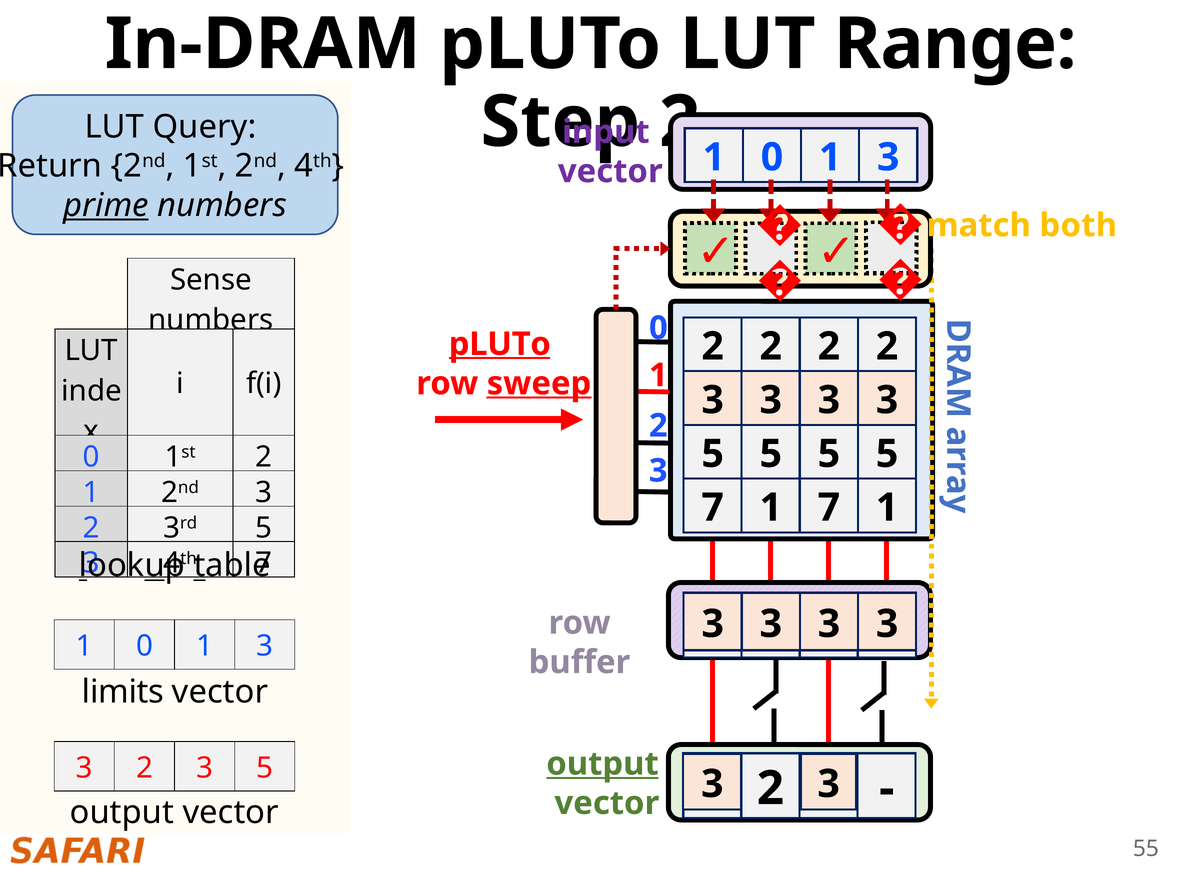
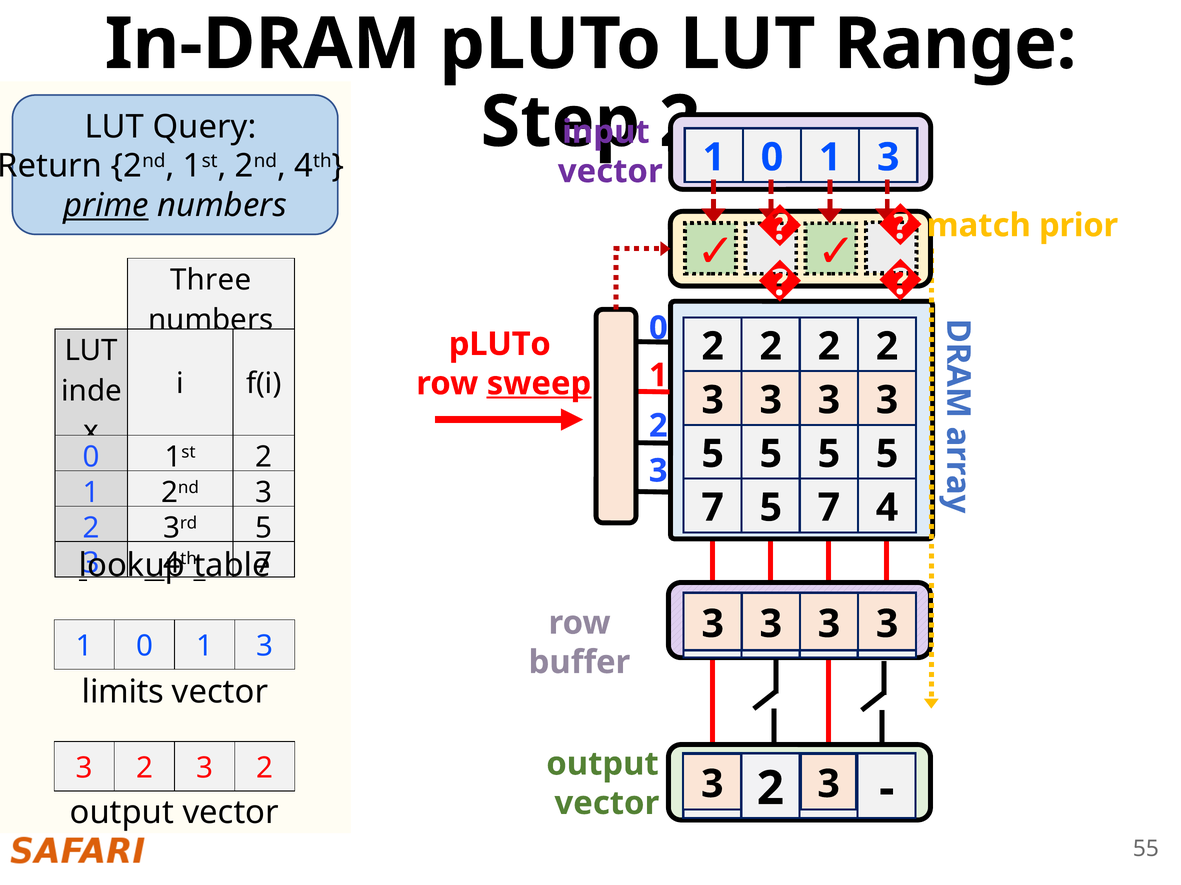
both: both -> prior (1079, 226)
Sense: Sense -> Three (211, 280)
pLUTo underline: present -> none (500, 344)
1: 1 -> 5 (771, 508)
1: 1 -> 4 (887, 508)
output underline: present -> none (602, 764)
2 3 5: 5 -> 2 (265, 769)
